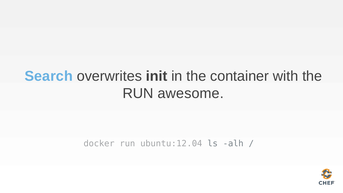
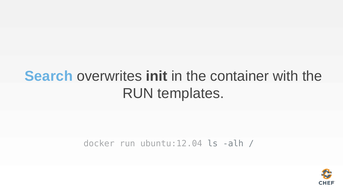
awesome: awesome -> templates (191, 93)
